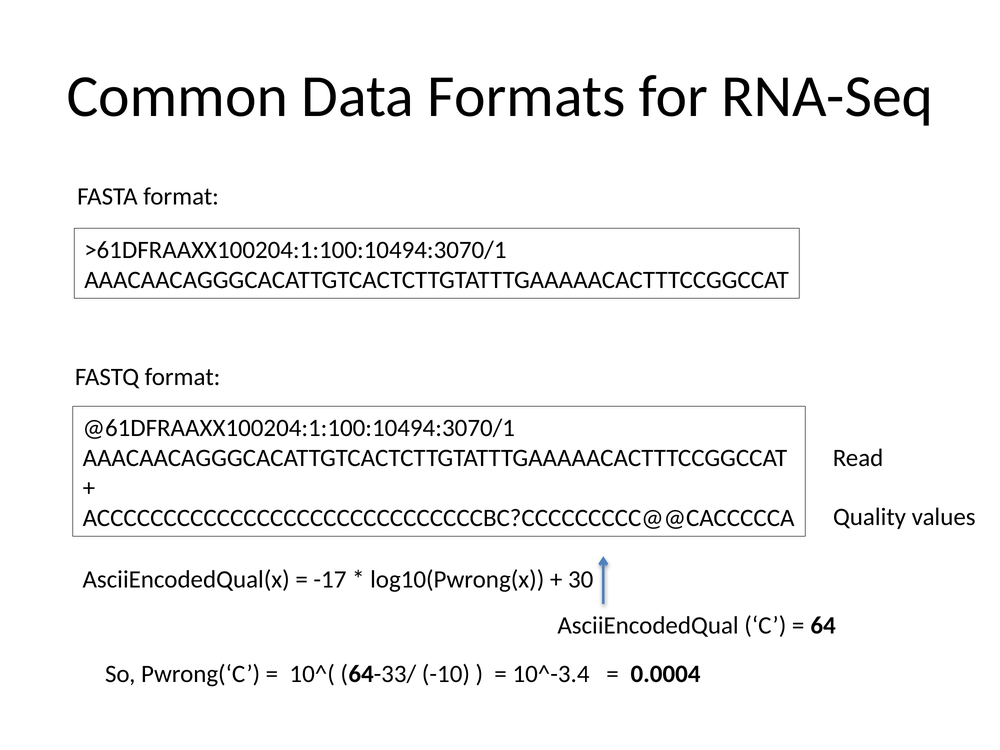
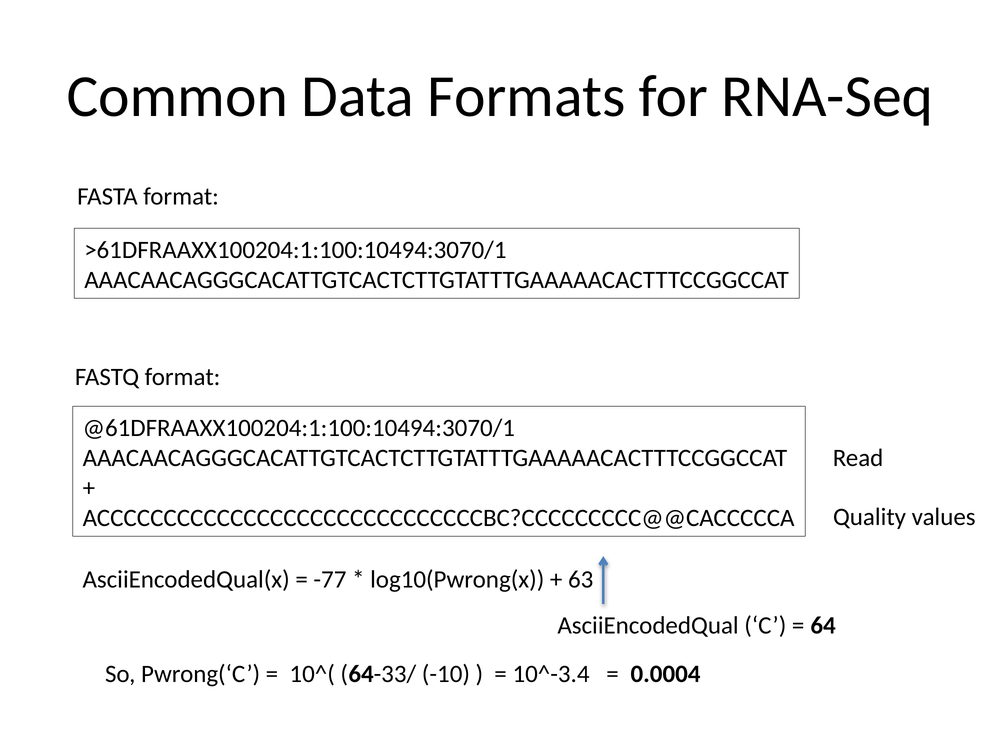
-17: -17 -> -77 (330, 579)
30: 30 -> 63 (581, 579)
